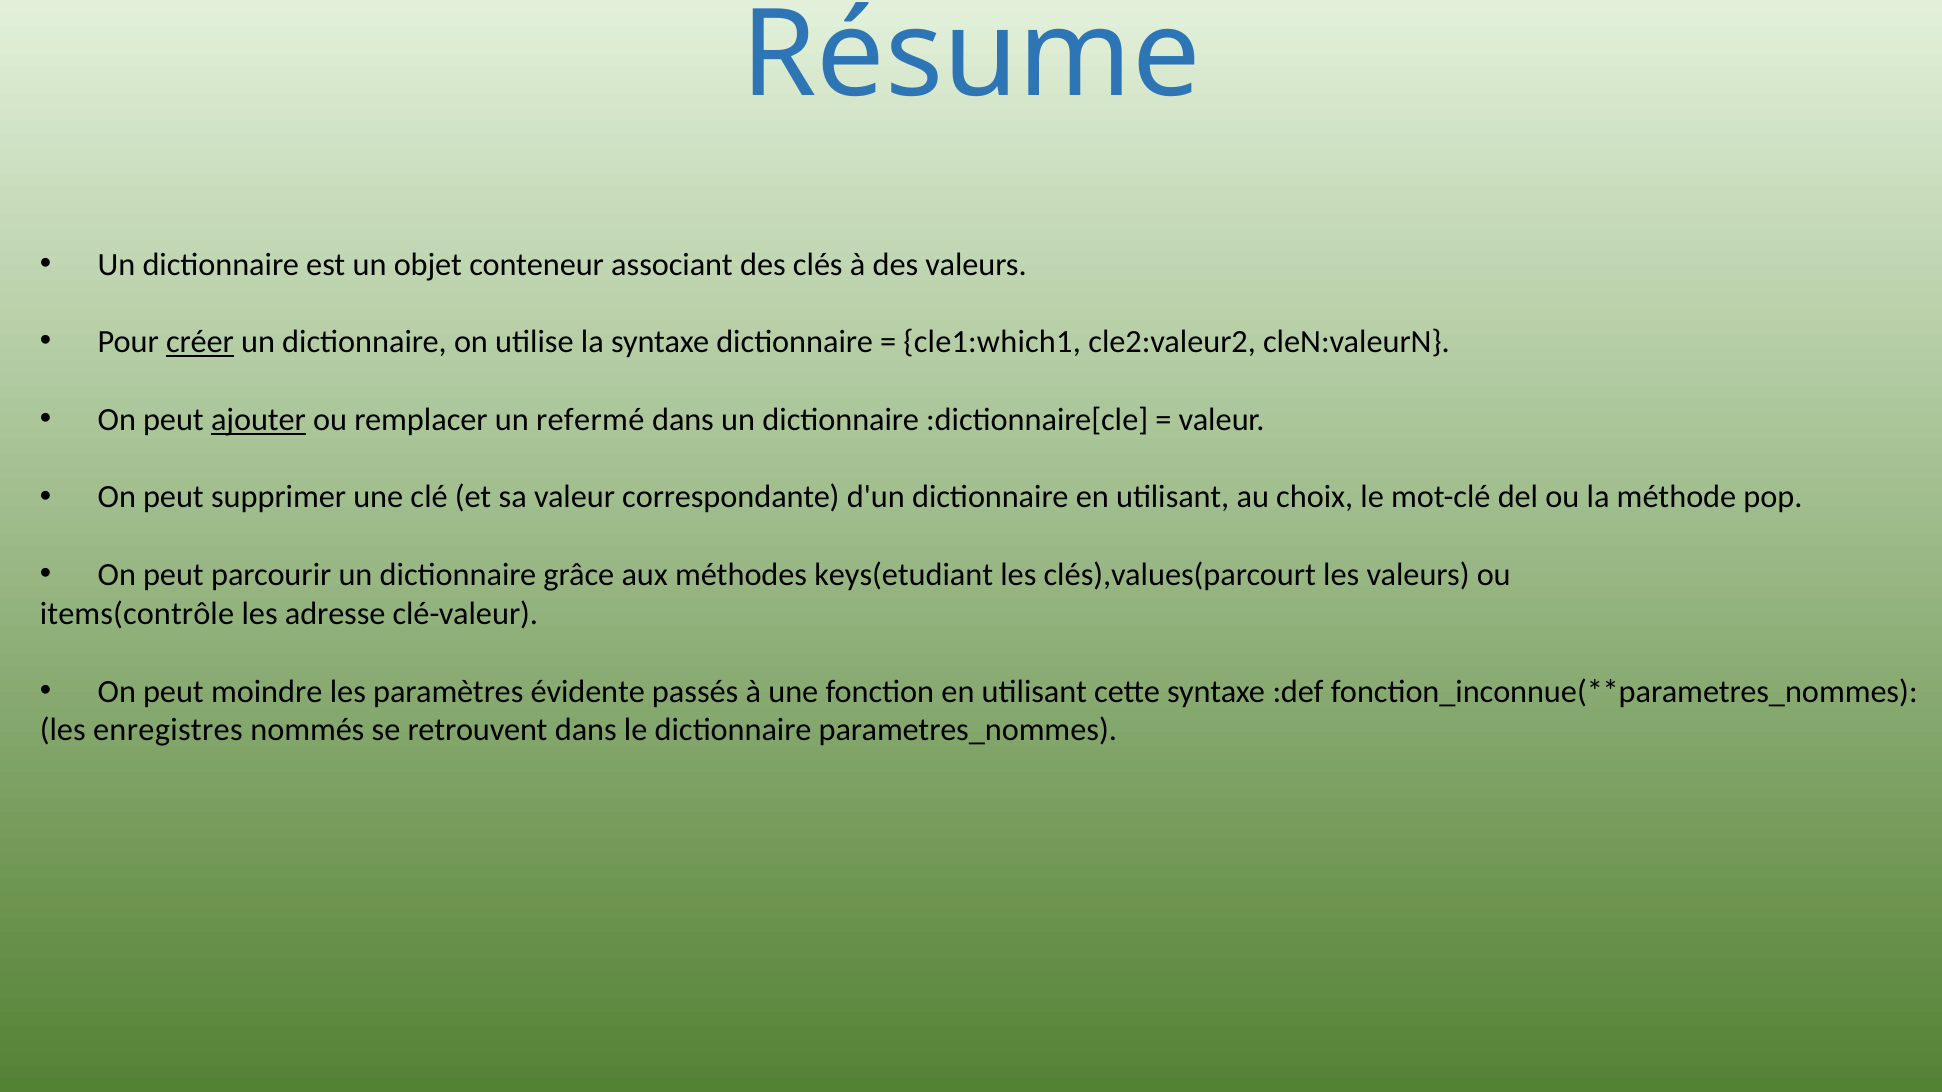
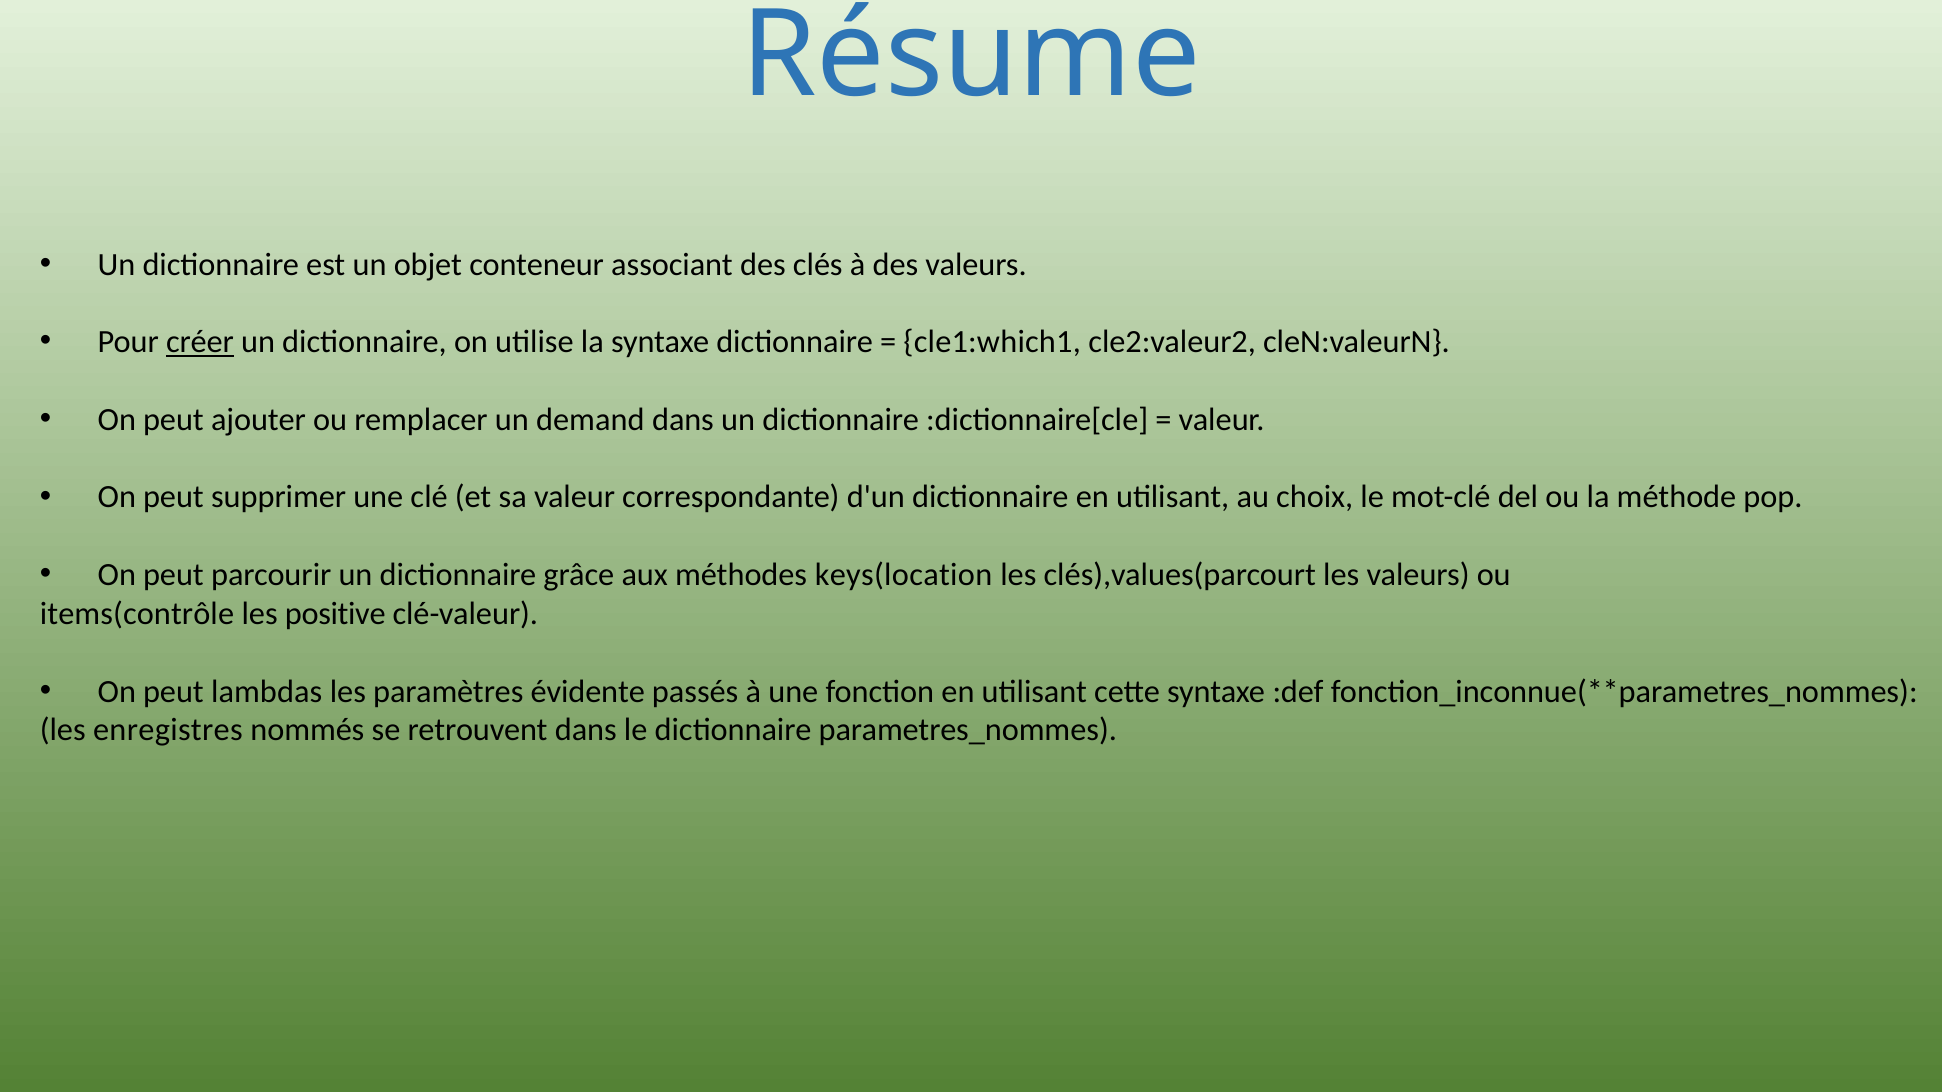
ajouter underline: present -> none (259, 420)
refermé: refermé -> demand (590, 420)
keys(etudiant: keys(etudiant -> keys(location (904, 575)
adresse: adresse -> positive (335, 614)
moindre: moindre -> lambdas (267, 692)
